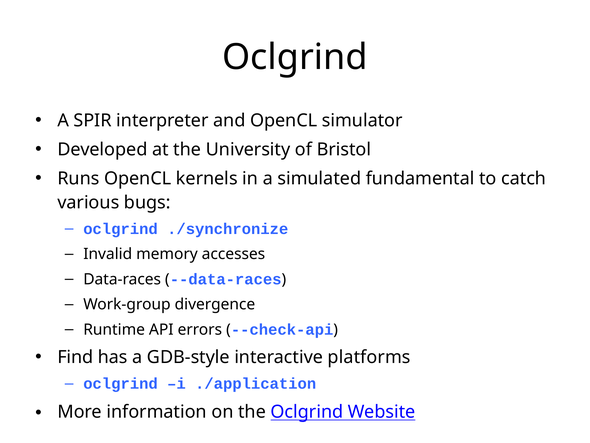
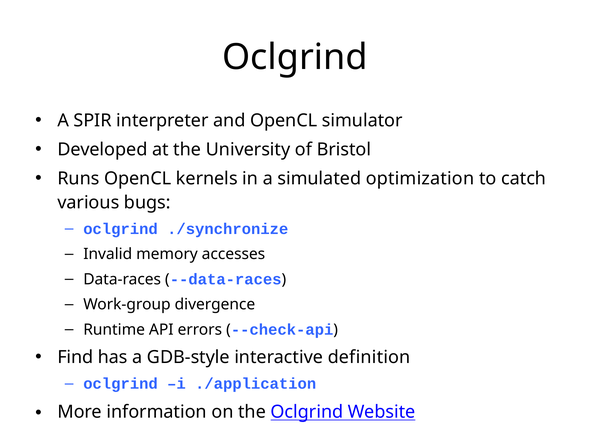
fundamental: fundamental -> optimization (420, 178)
platforms: platforms -> definition (369, 357)
